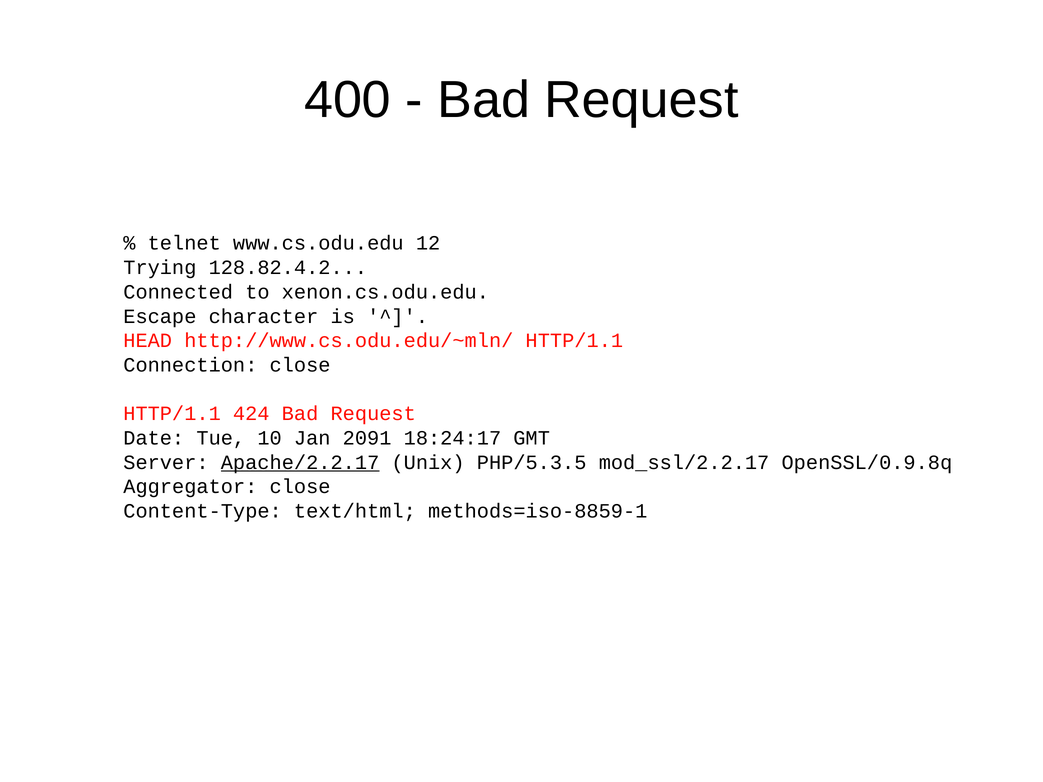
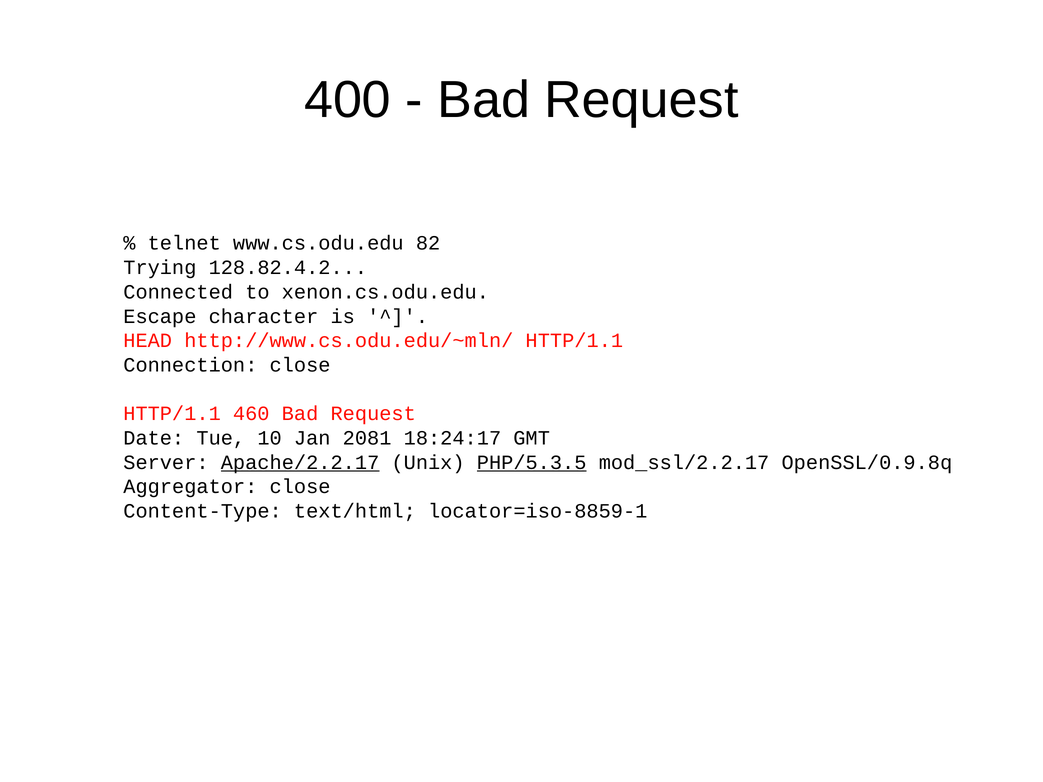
12: 12 -> 82 (428, 243)
424: 424 -> 460 (251, 414)
2091: 2091 -> 2081 (367, 438)
PHP/5.3.5 underline: none -> present (532, 463)
methods=iso-8859-1: methods=iso-8859-1 -> locator=iso-8859-1 (538, 511)
